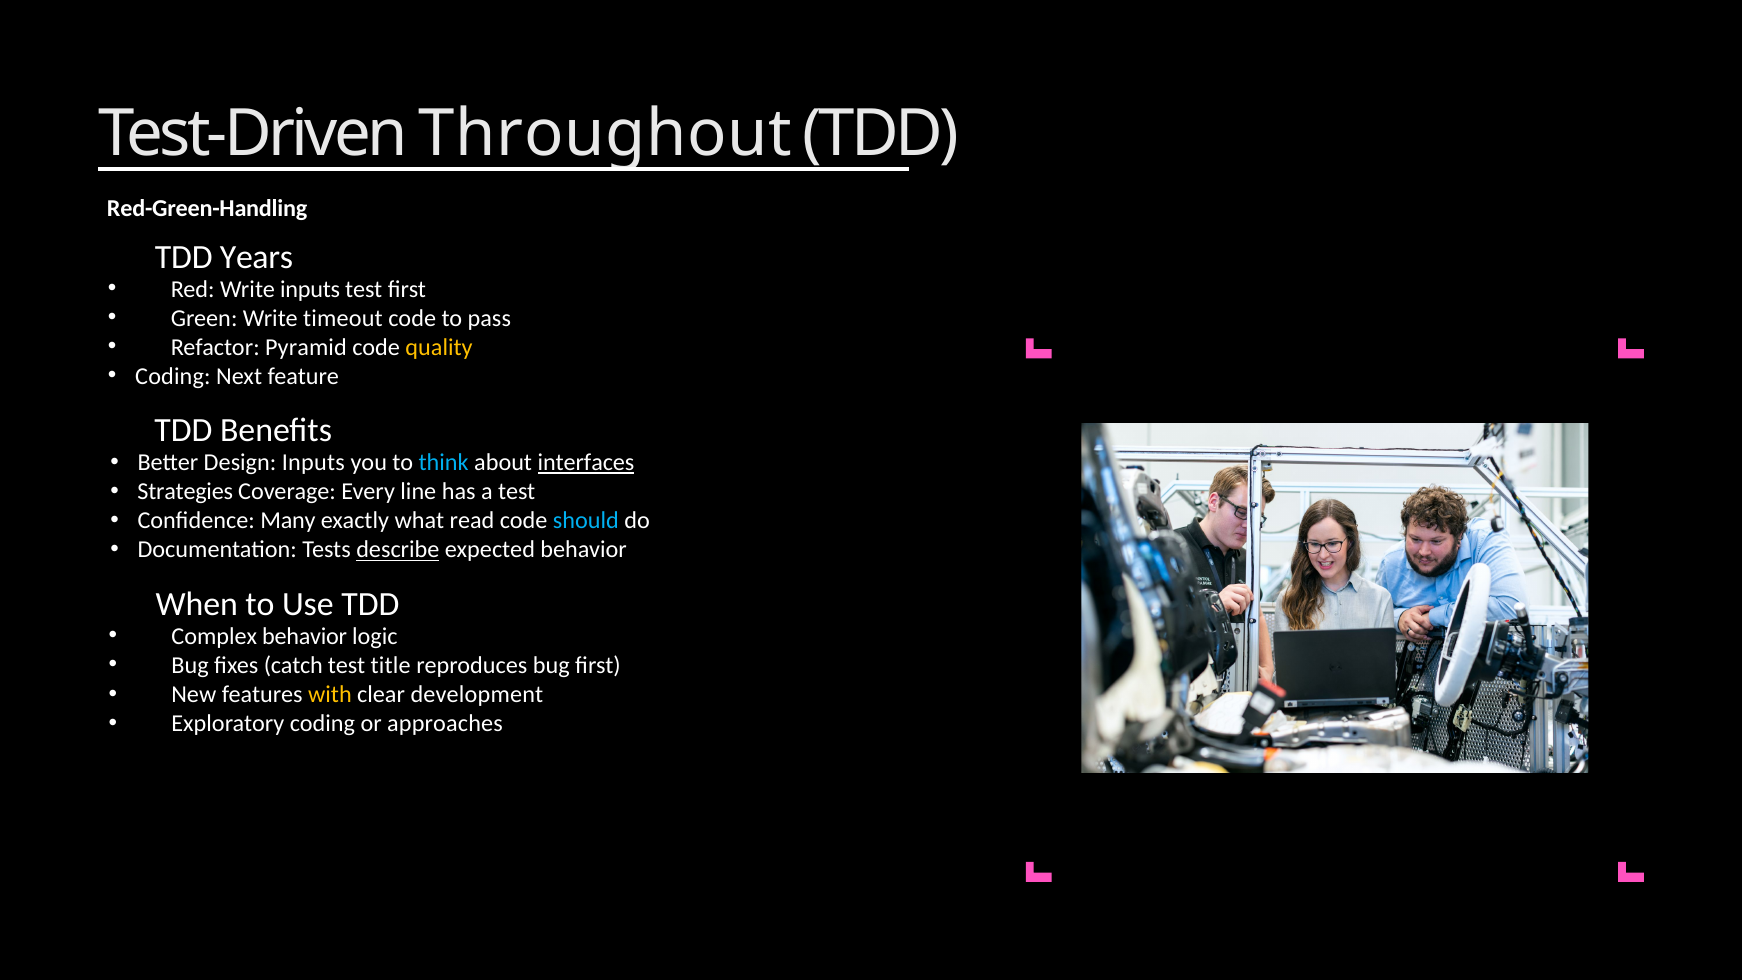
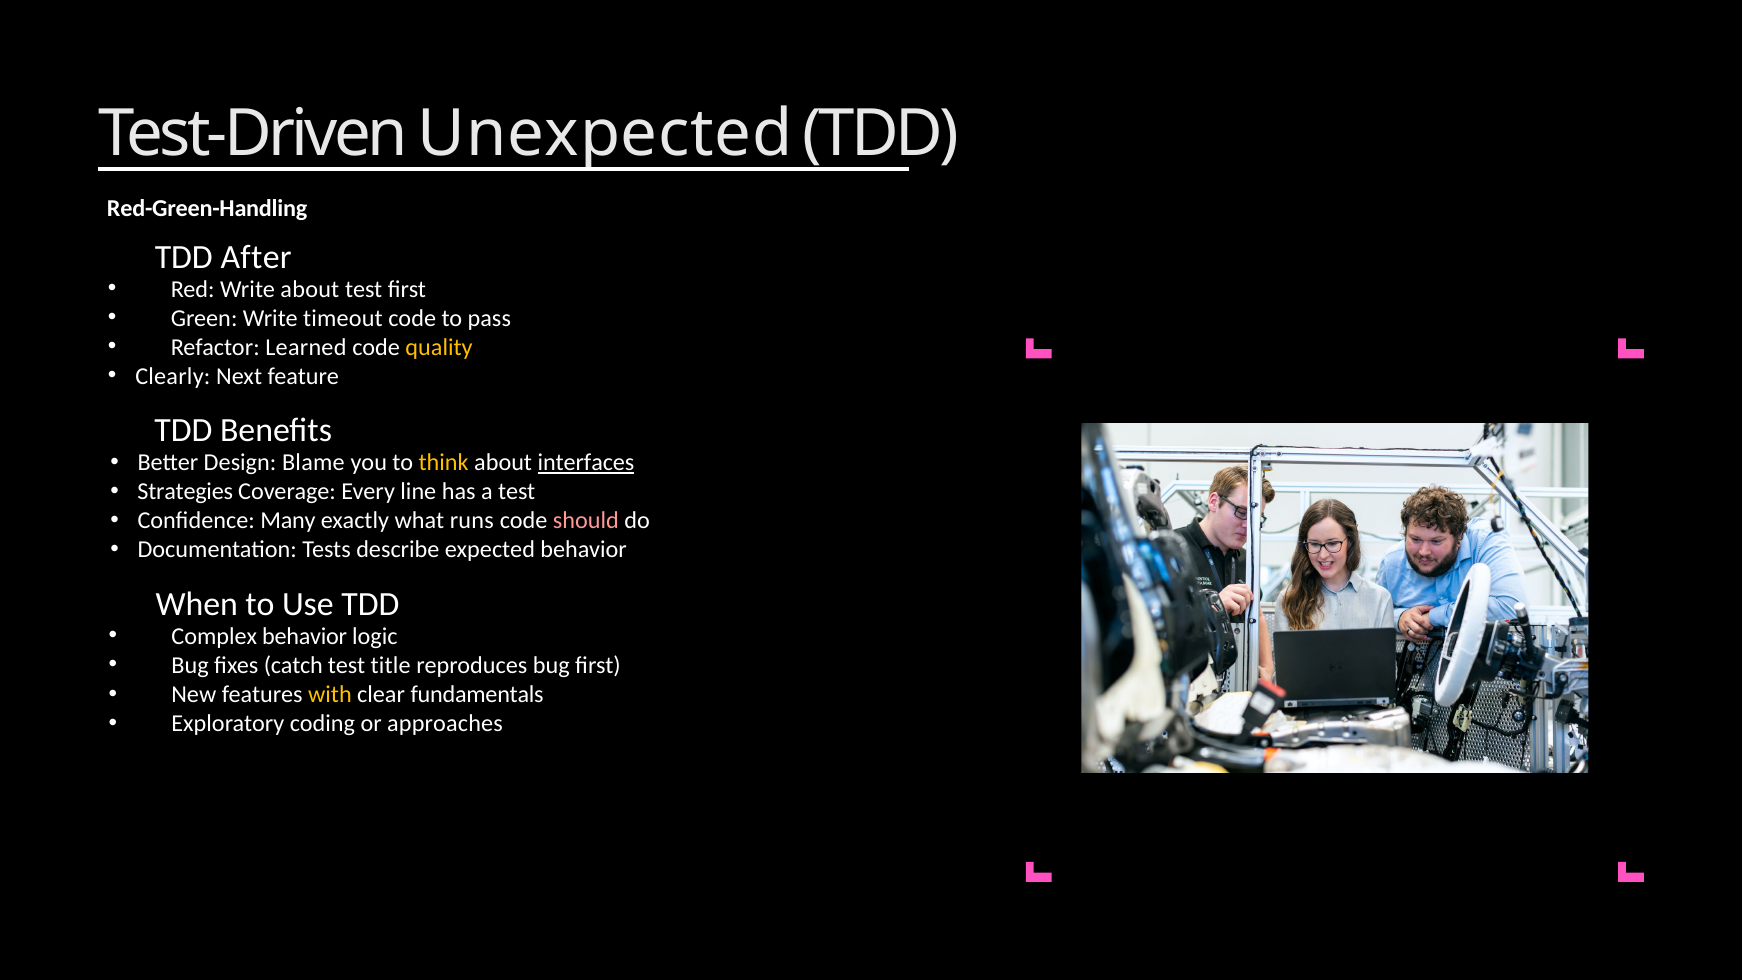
Throughout: Throughout -> Unexpected (605, 134)
Years: Years -> After (256, 257)
Write inputs: inputs -> about (310, 289)
Pyramid: Pyramid -> Learned (306, 347)
Coding: Coding -> Clearly (173, 376)
Design Inputs: Inputs -> Blame (313, 463)
think colour: light blue -> yellow (444, 463)
read: read -> runs (472, 521)
should colour: light blue -> pink (586, 521)
describe underline: present -> none (398, 550)
development: development -> fundamentals (477, 694)
